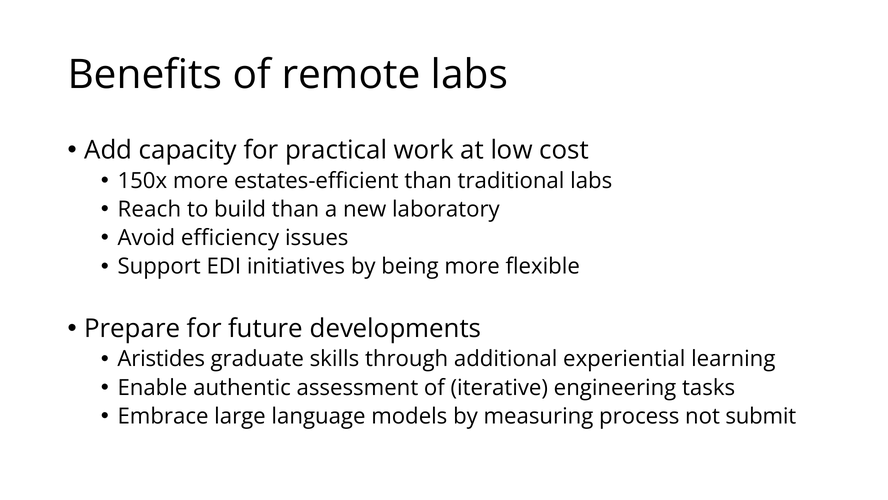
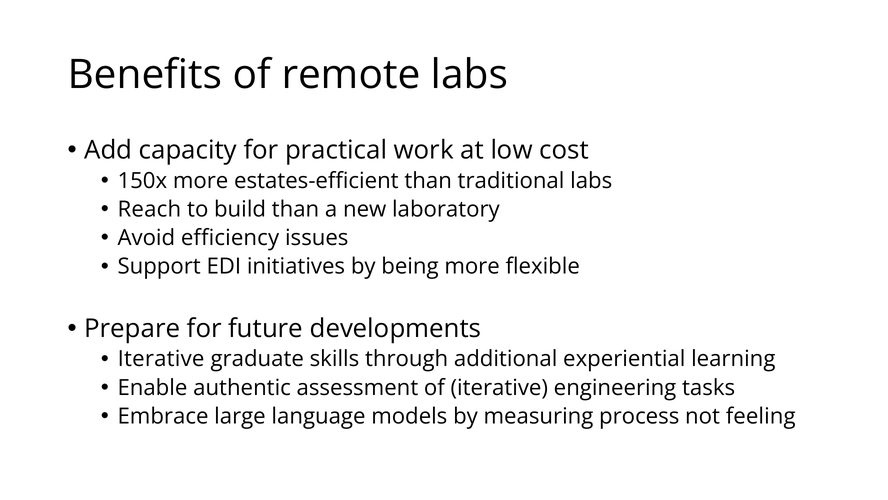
Aristides: Aristides -> Iterative (161, 359)
submit: submit -> feeling (761, 416)
